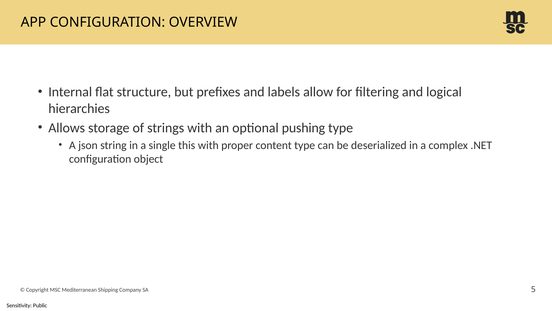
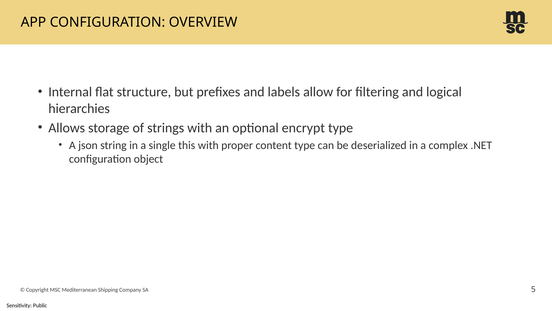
pushing: pushing -> encrypt (303, 128)
